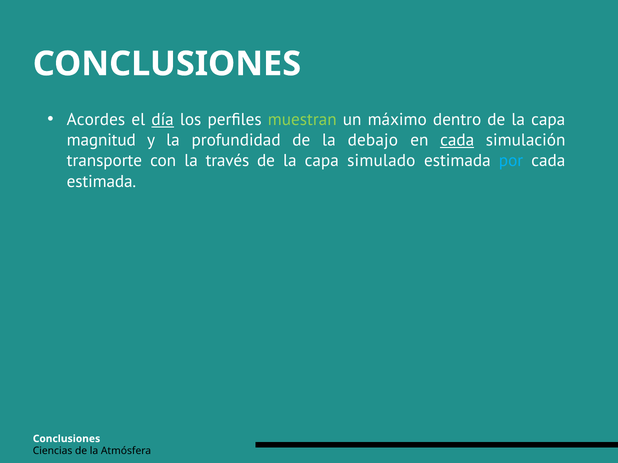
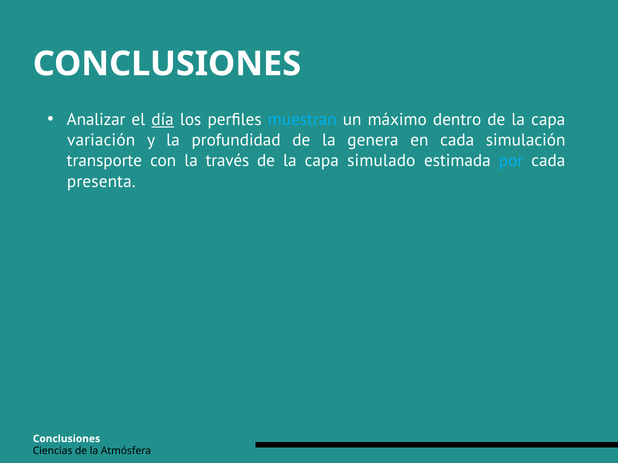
Acordes: Acordes -> Analizar (96, 120)
muestran colour: light green -> light blue (302, 120)
magnitud: magnitud -> variación (101, 140)
debajo: debajo -> genera (373, 140)
cada underline: present -> none (457, 140)
estimada: estimada -> presenta (101, 182)
